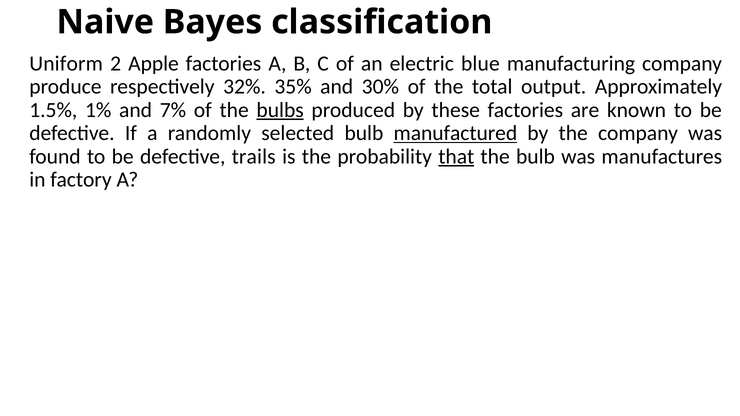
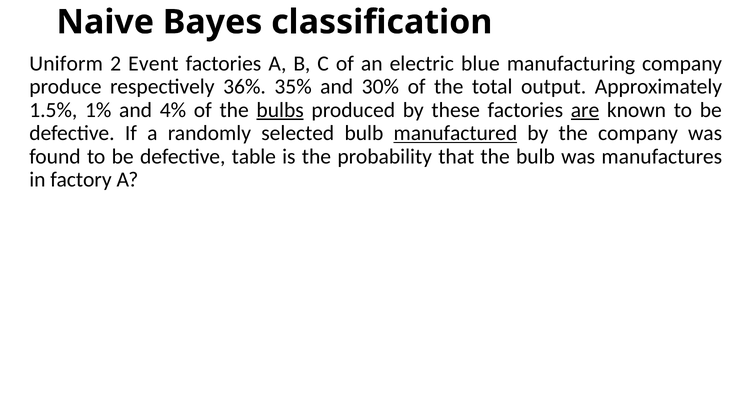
Apple: Apple -> Event (153, 64)
32%: 32% -> 36% (245, 87)
7%: 7% -> 4% (173, 110)
are underline: none -> present (585, 110)
trails: trails -> table (254, 157)
that underline: present -> none (456, 157)
